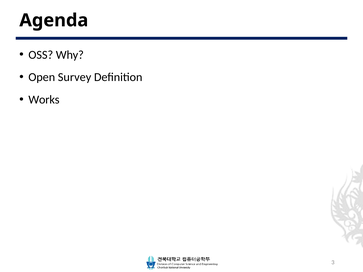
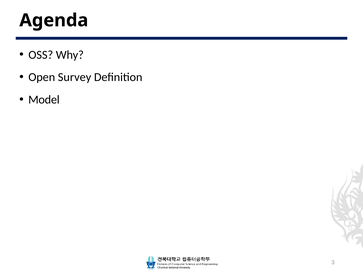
Works: Works -> Model (44, 100)
